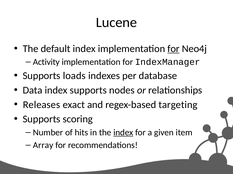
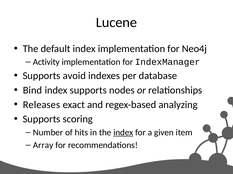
for underline: present -> none (174, 49)
loads: loads -> avoid (74, 76)
Data: Data -> Bind (32, 91)
targeting: targeting -> analyzing (178, 105)
